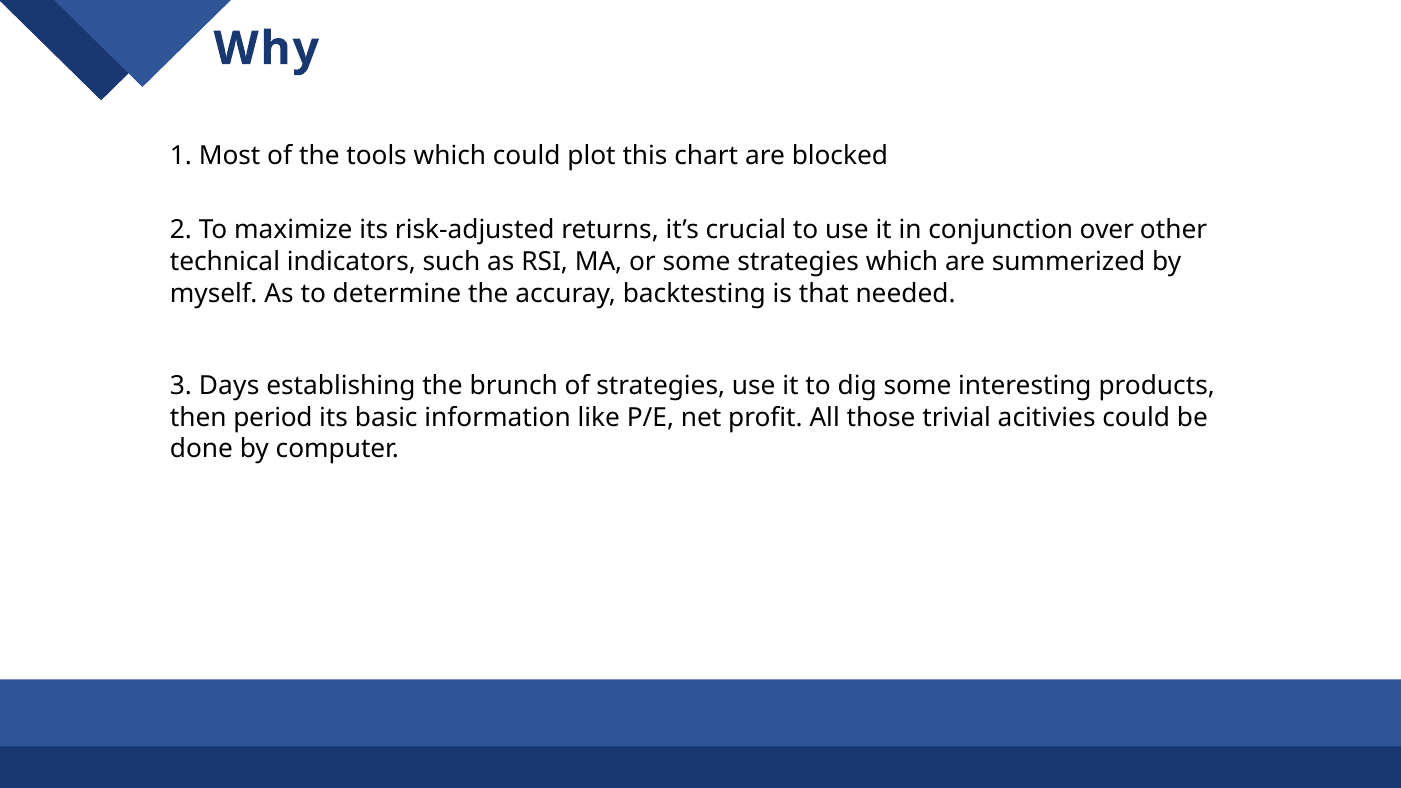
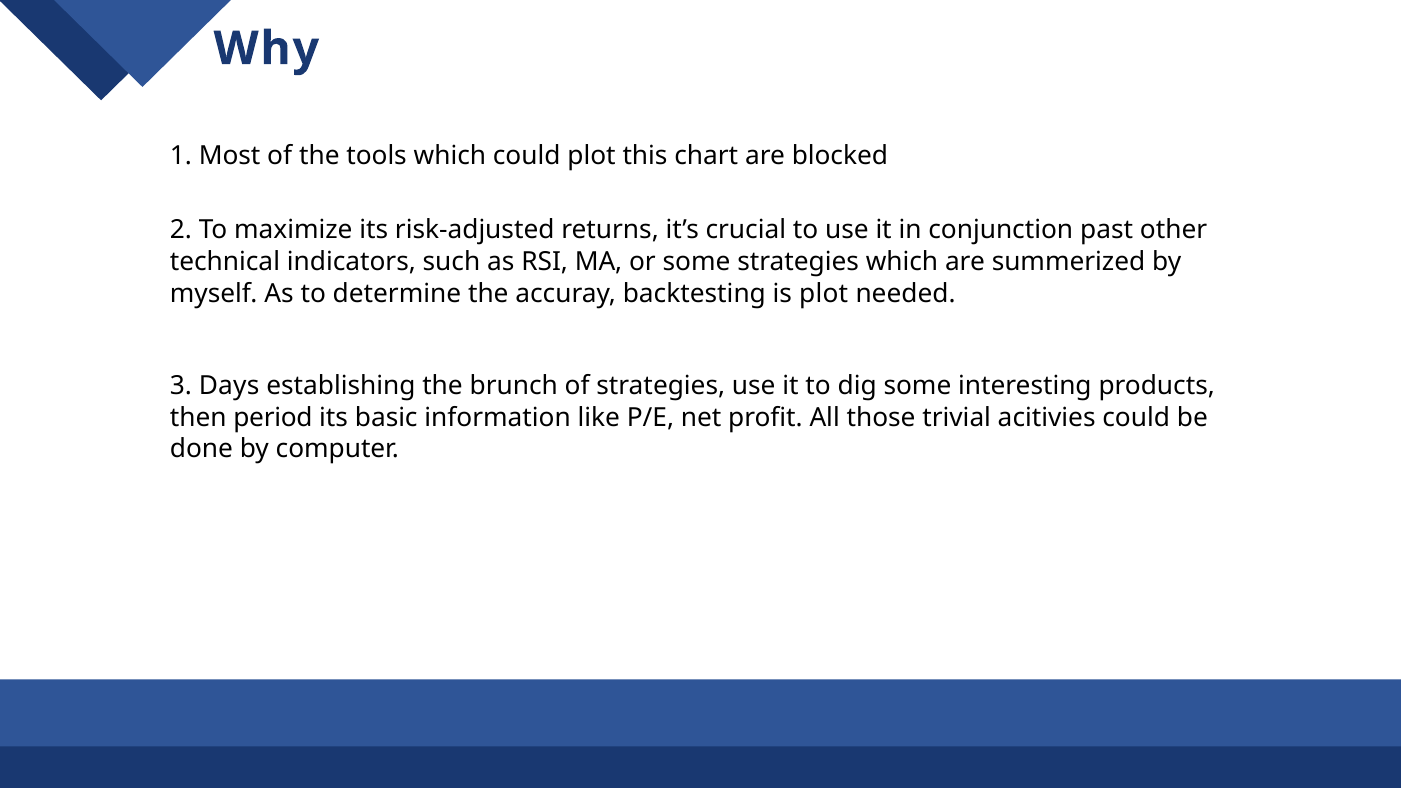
over: over -> past (1107, 230)
is that: that -> plot (824, 293)
